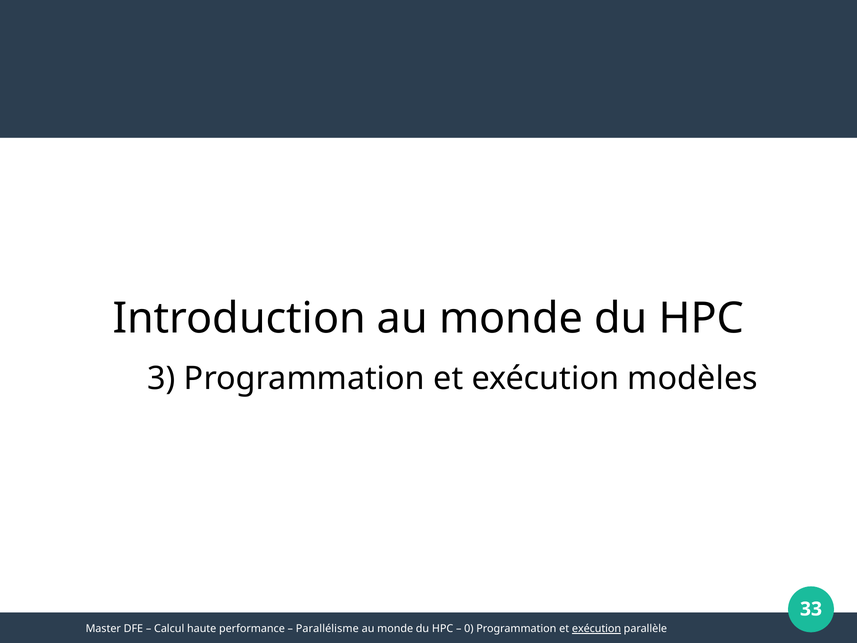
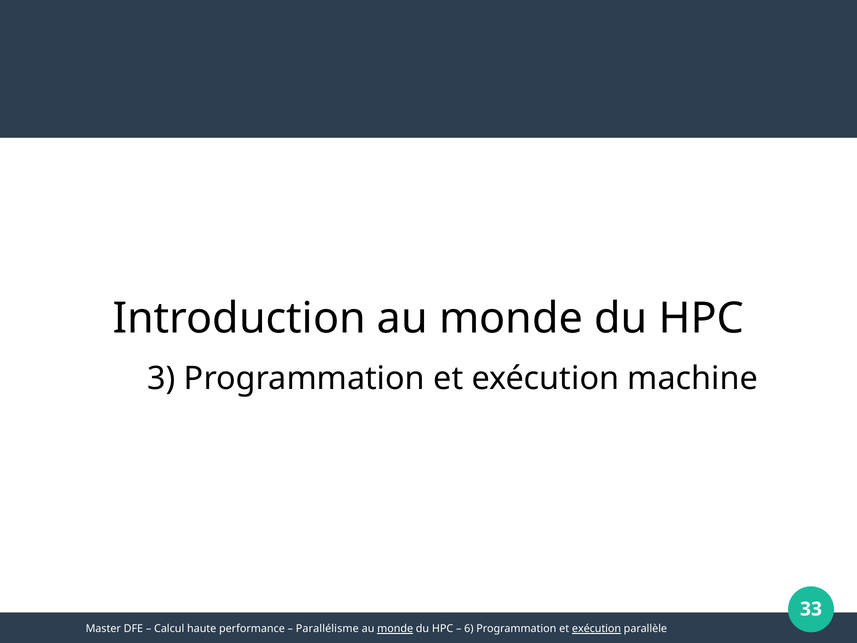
modèles: modèles -> machine (693, 378)
monde underline: none -> present (395, 628)
0: 0 -> 6 (469, 628)
